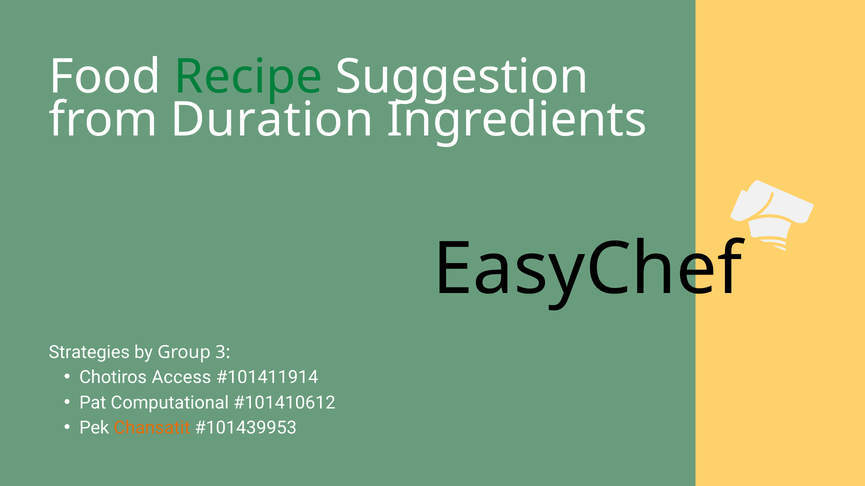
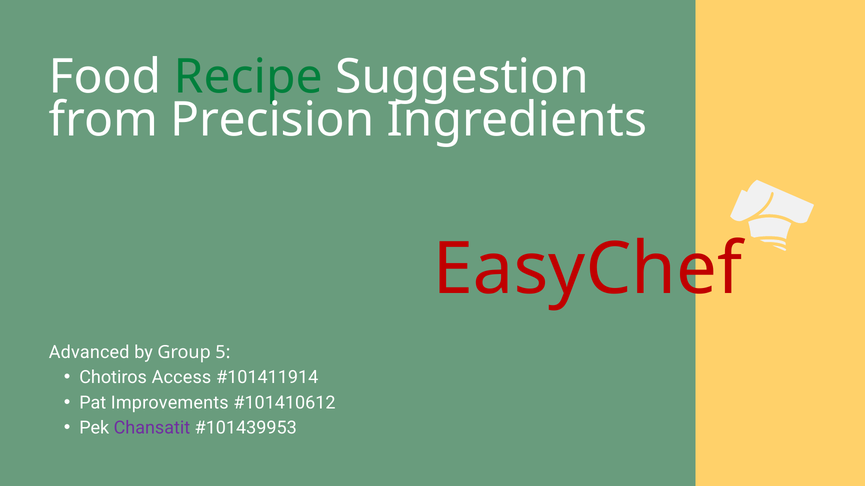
Duration: Duration -> Precision (272, 120)
EasyChef colour: black -> red (587, 270)
Strategies: Strategies -> Advanced (89, 353)
3: 3 -> 5 (223, 353)
Computational: Computational -> Improvements (170, 403)
Chansatit colour: orange -> purple (152, 428)
